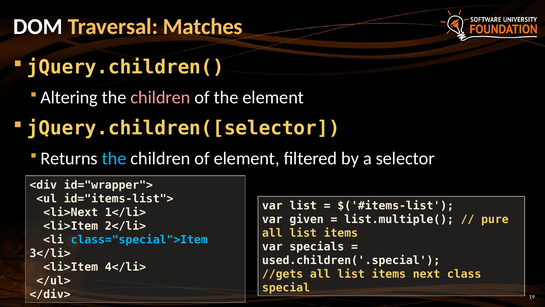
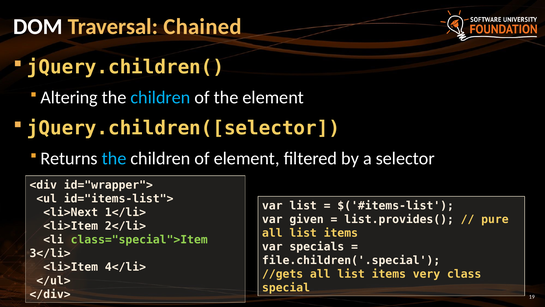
Matches: Matches -> Chained (203, 26)
children colour: pink -> light blue (160, 97)
list.multiple(: list.multiple( -> list.provides( (399, 219)
class="special">Item colour: light blue -> light green (139, 240)
used.children('.special: used.children('.special -> file.children('.special (351, 260)
next: next -> very (426, 274)
